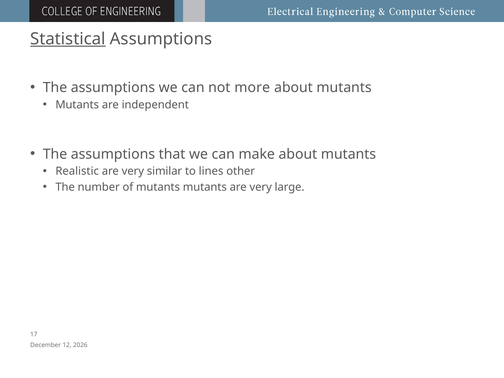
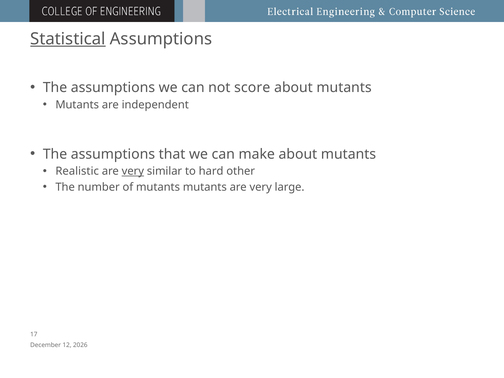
more: more -> score (252, 88)
very underline: none -> present (133, 171)
lines: lines -> hard (211, 171)
